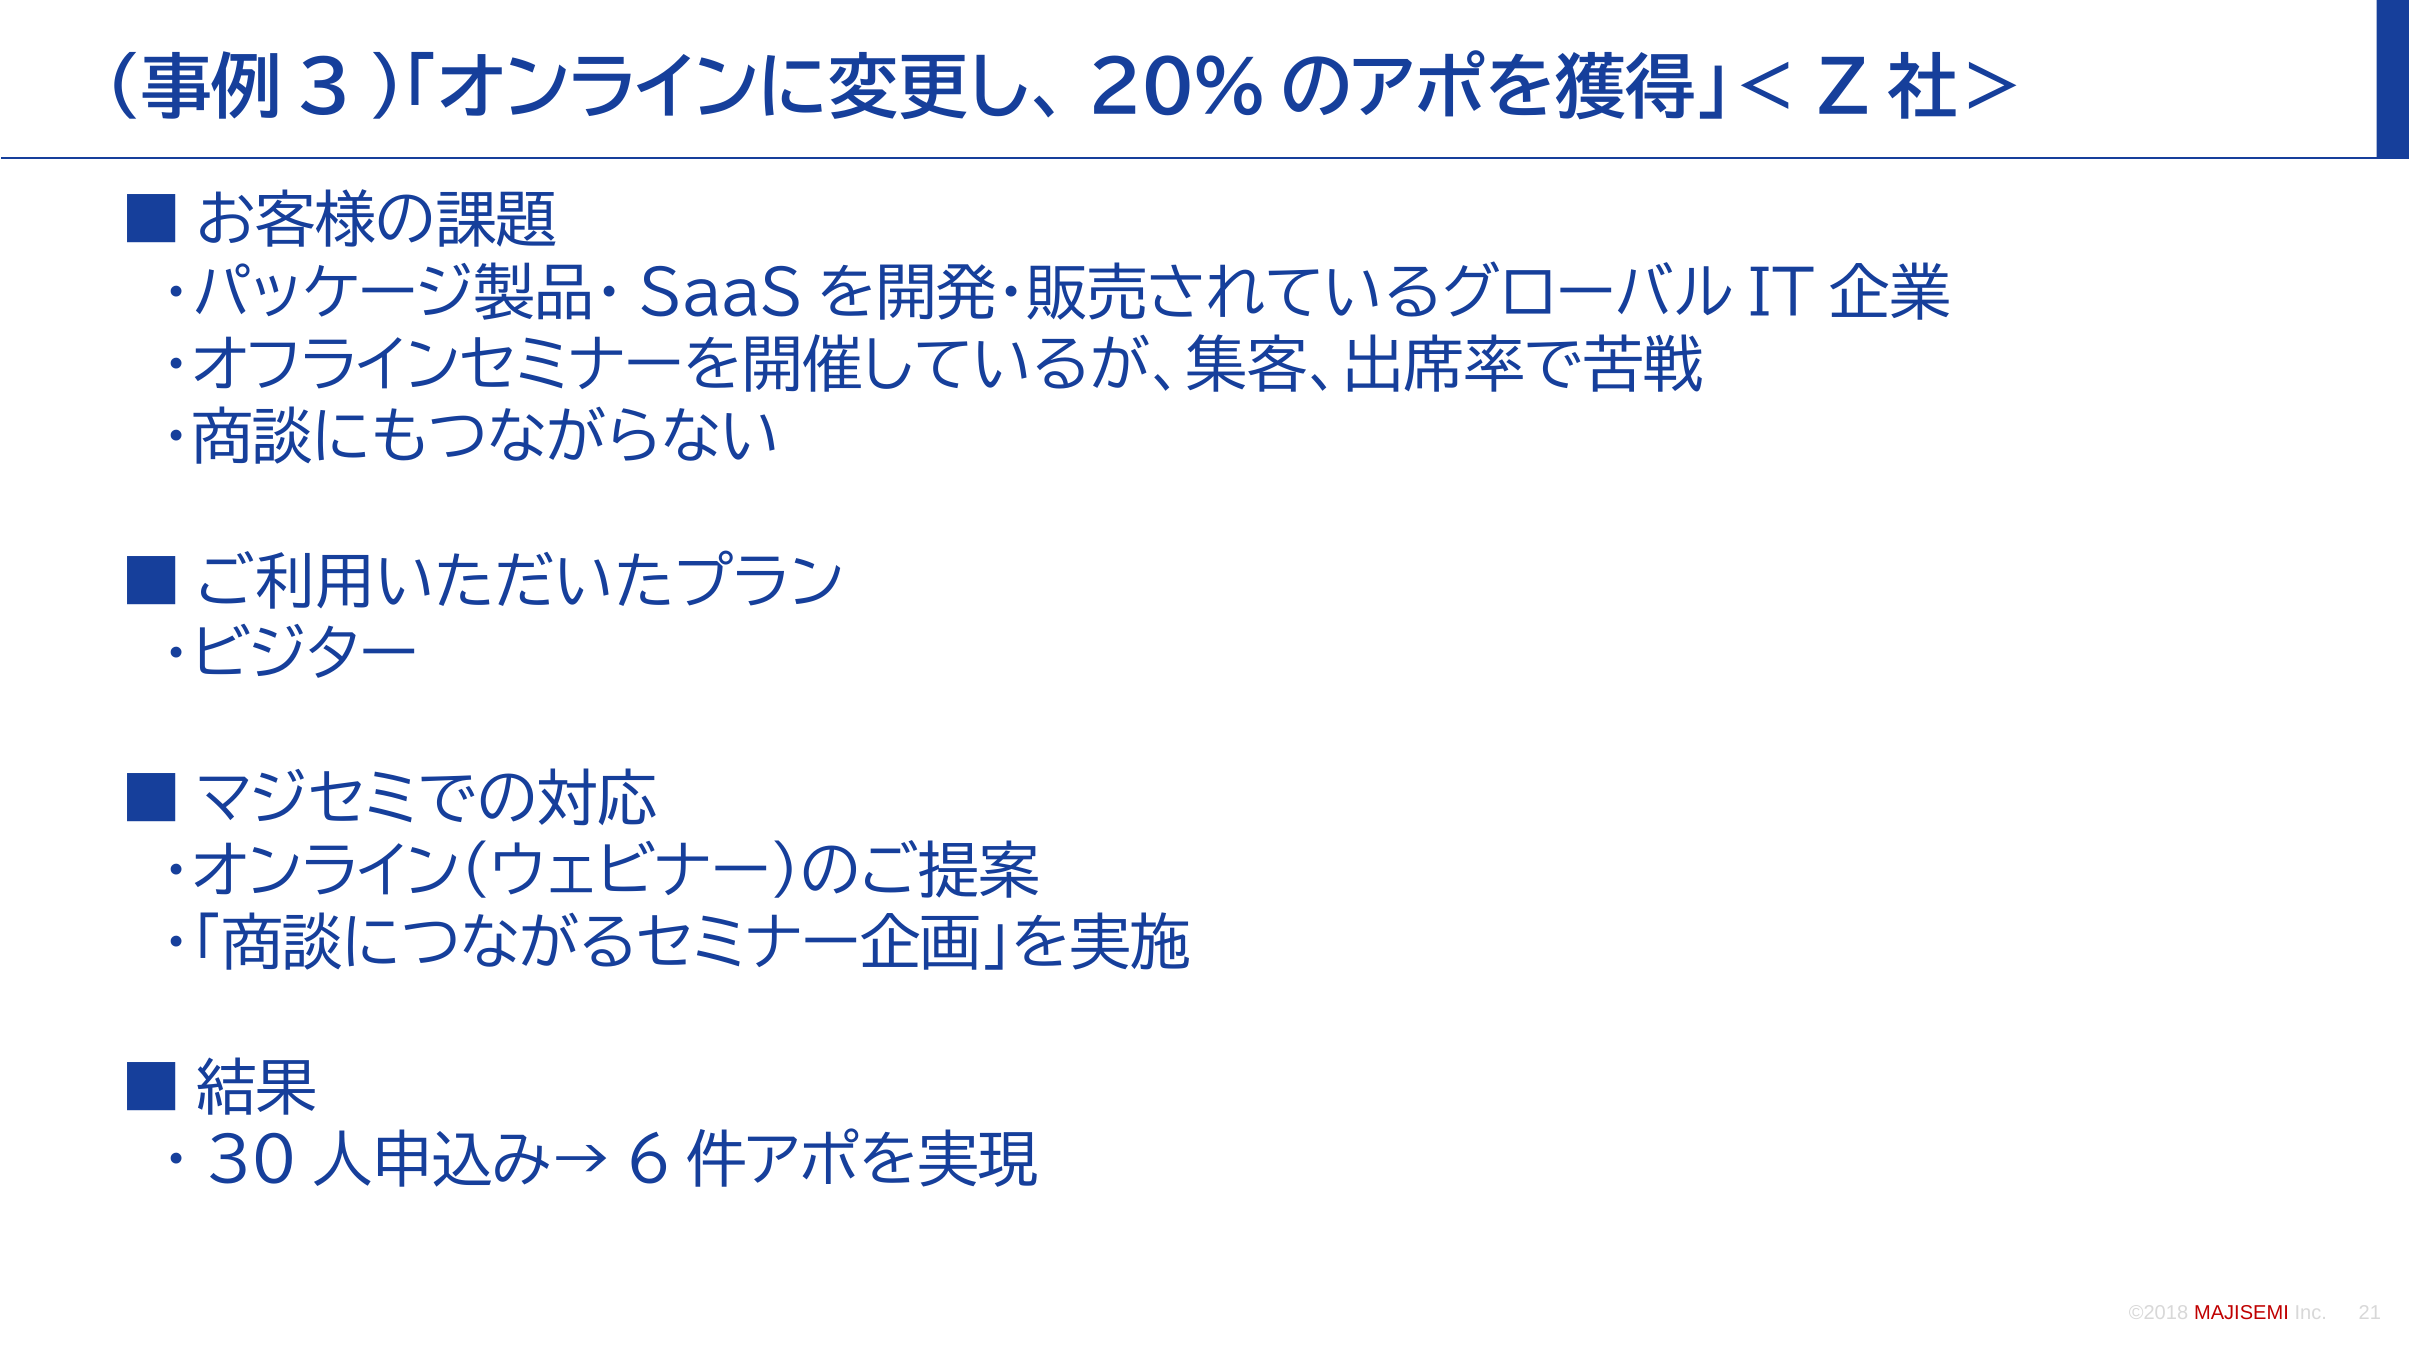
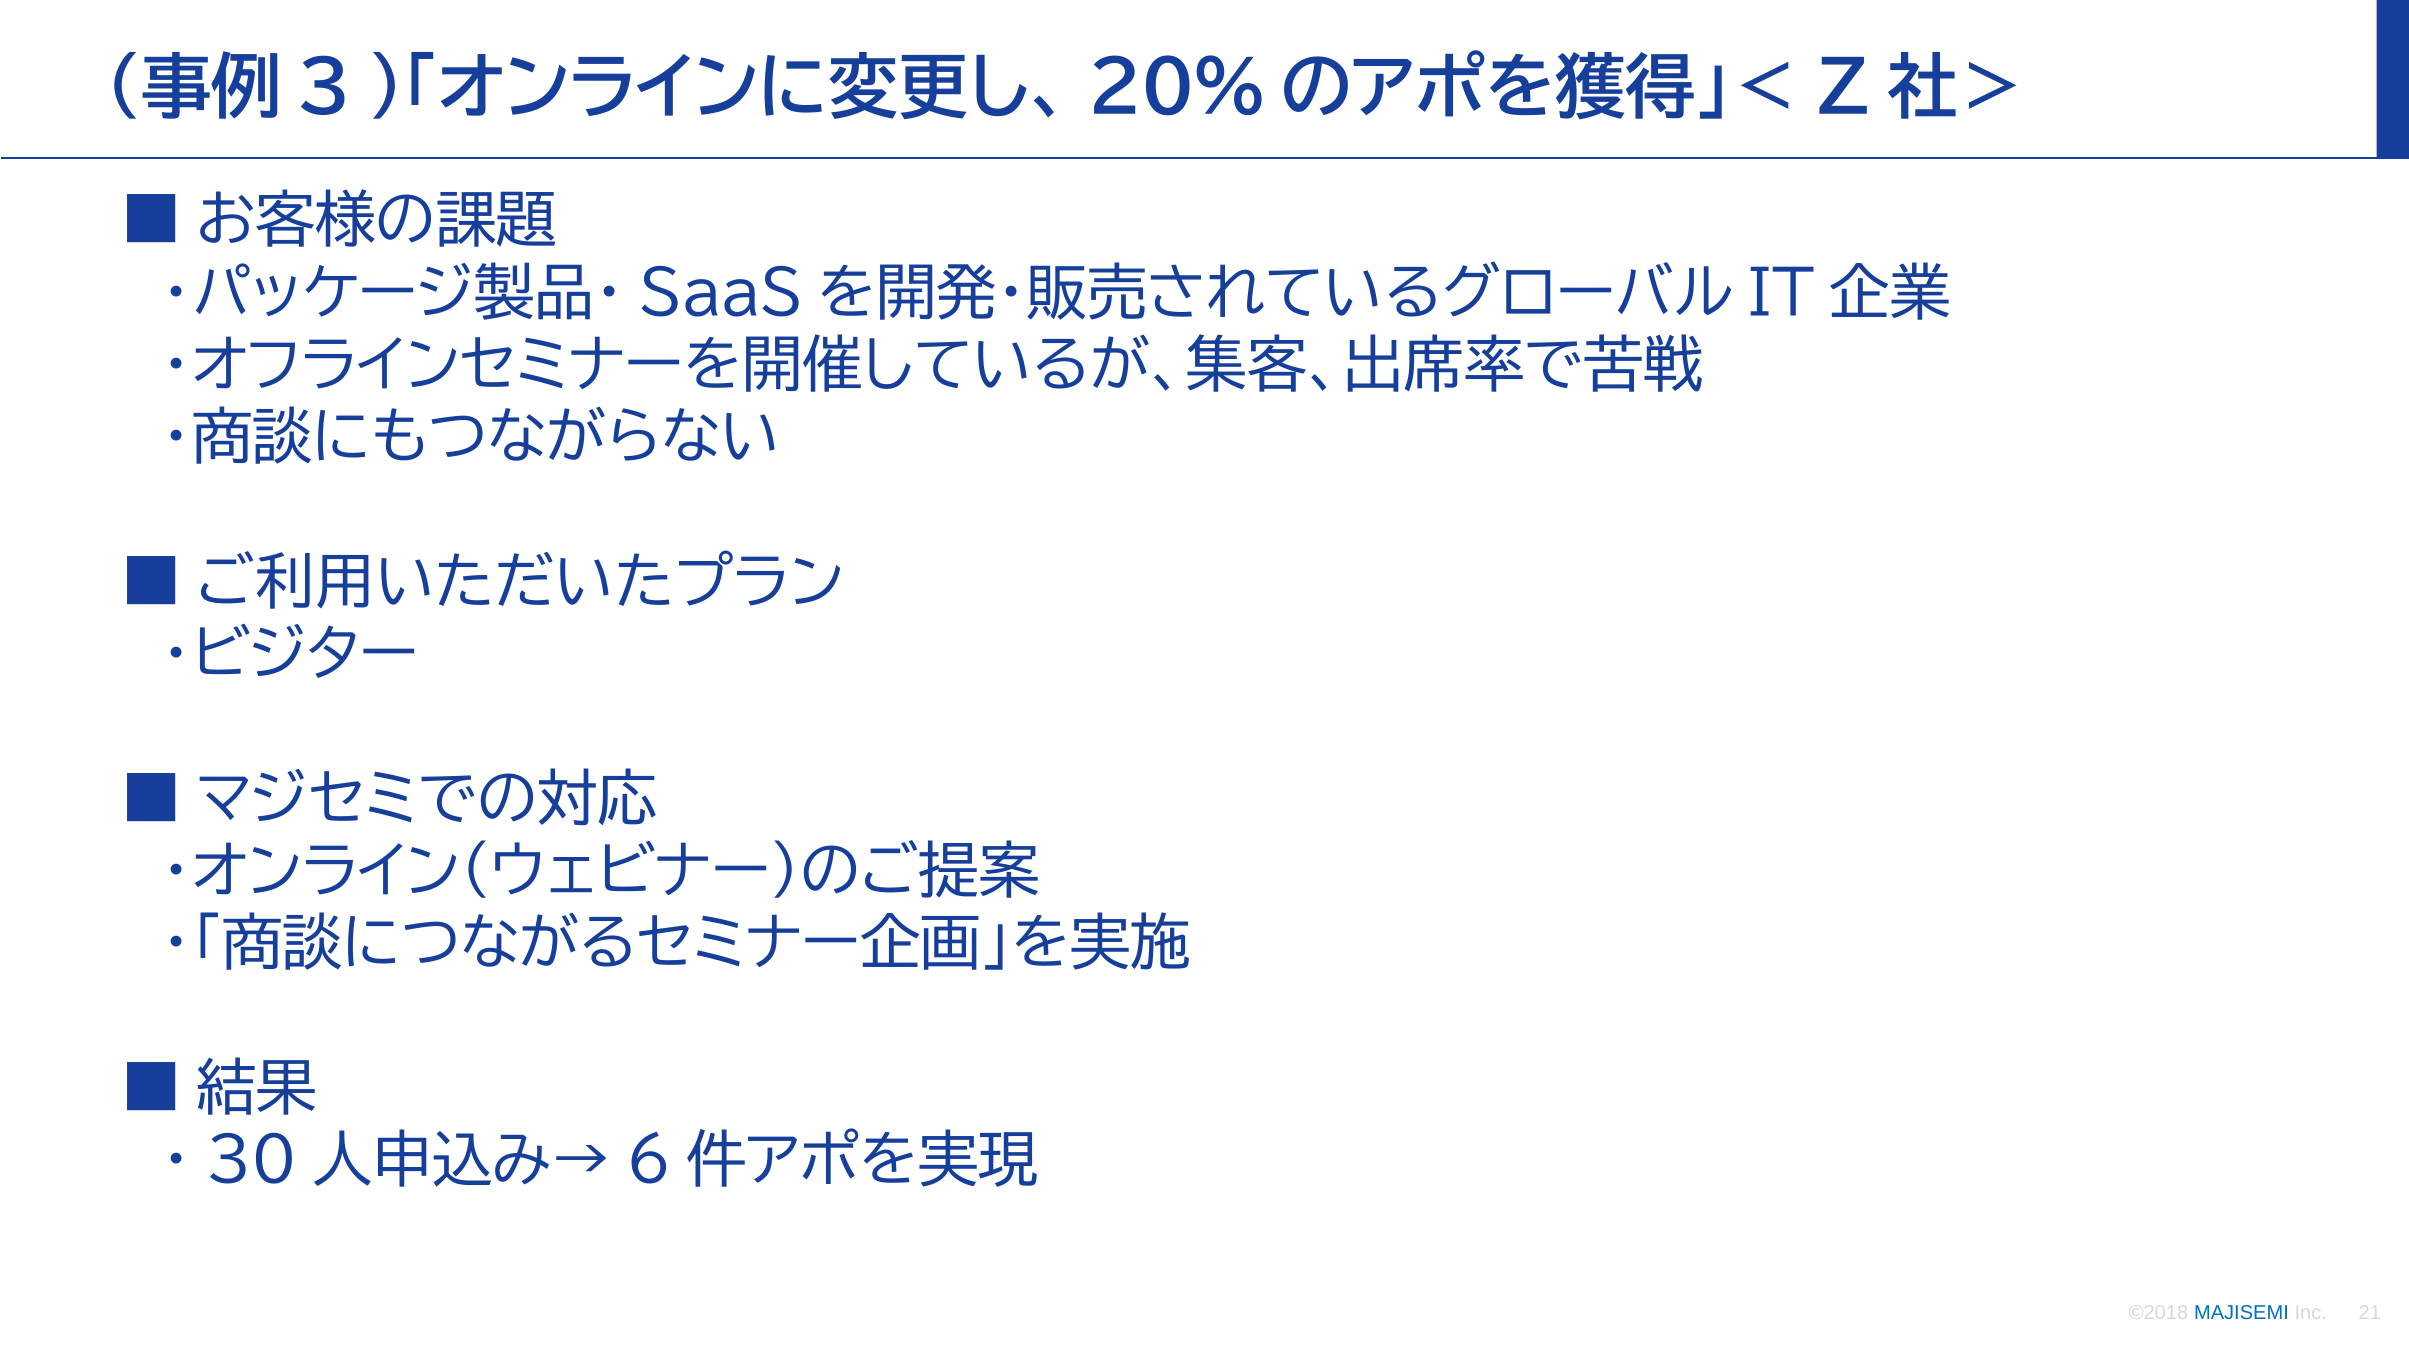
MAJISEMI colour: red -> blue (2241, 1312)
